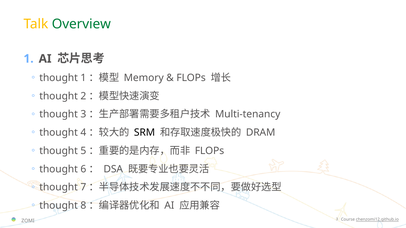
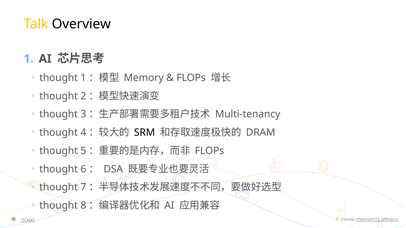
Overview colour: green -> black (81, 24)
